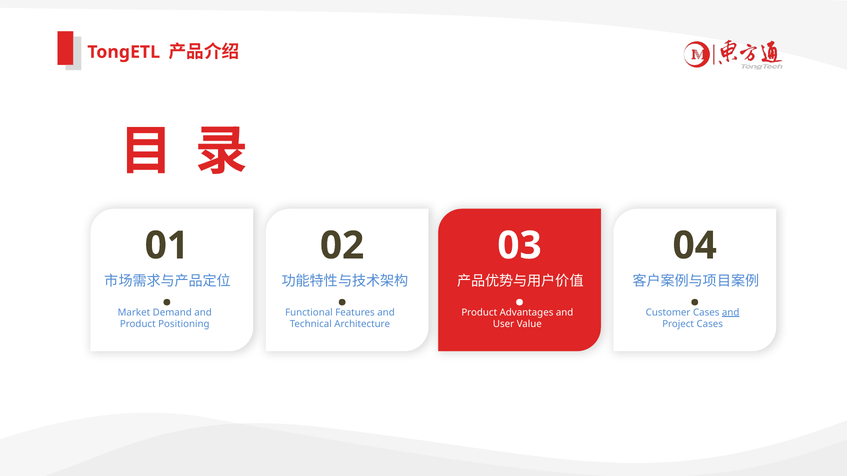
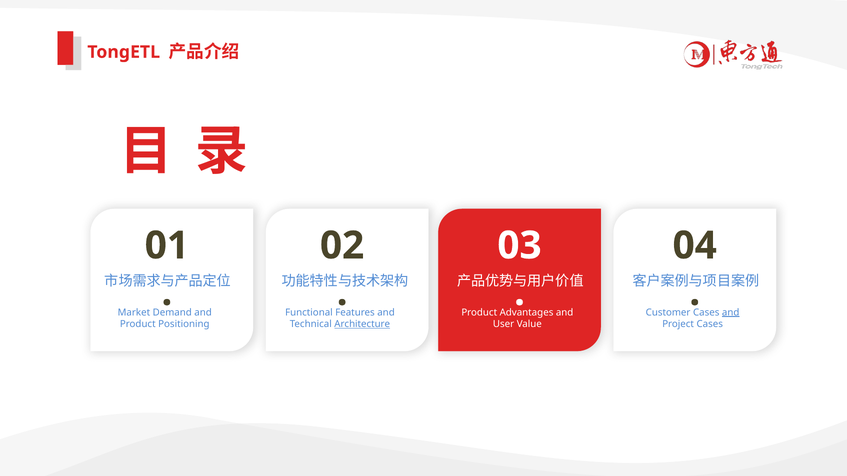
Architecture underline: none -> present (362, 324)
